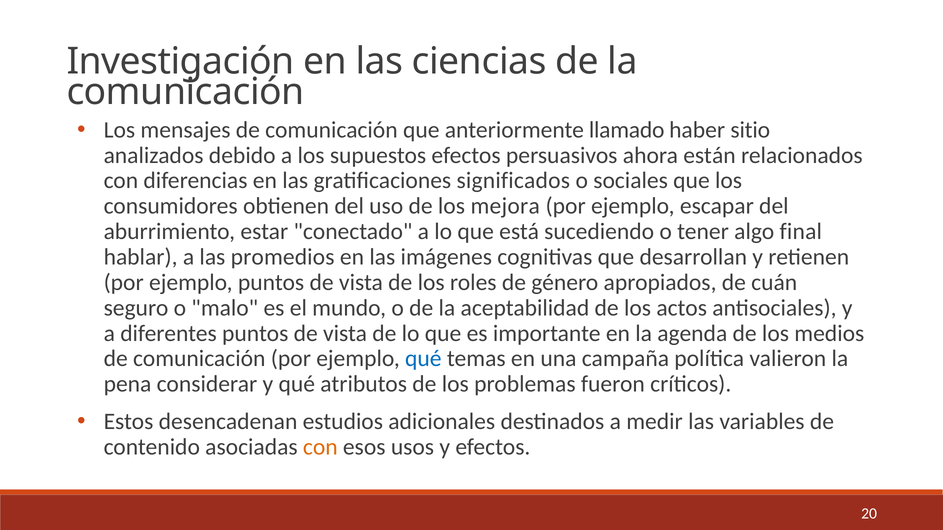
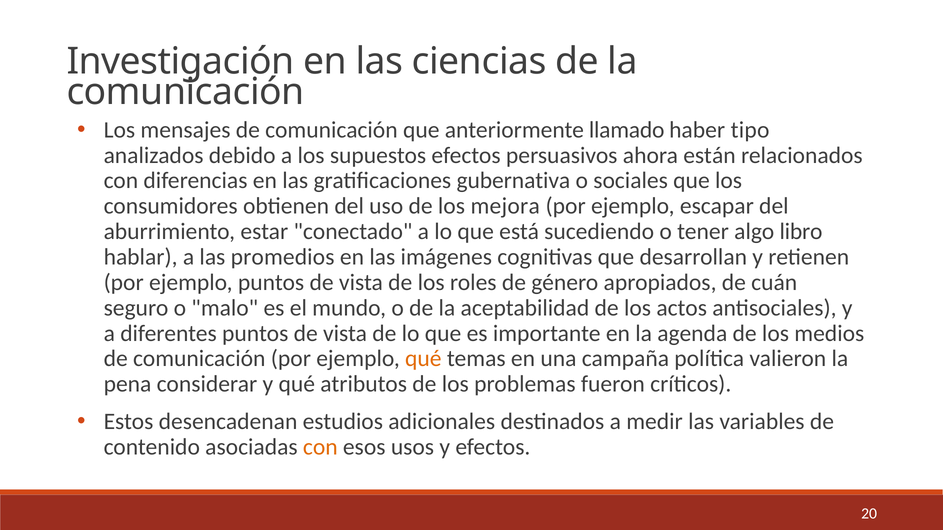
sitio: sitio -> tipo (750, 130)
significados: significados -> gubernativa (513, 181)
final: final -> libro (801, 232)
qué colour: blue -> orange (423, 359)
